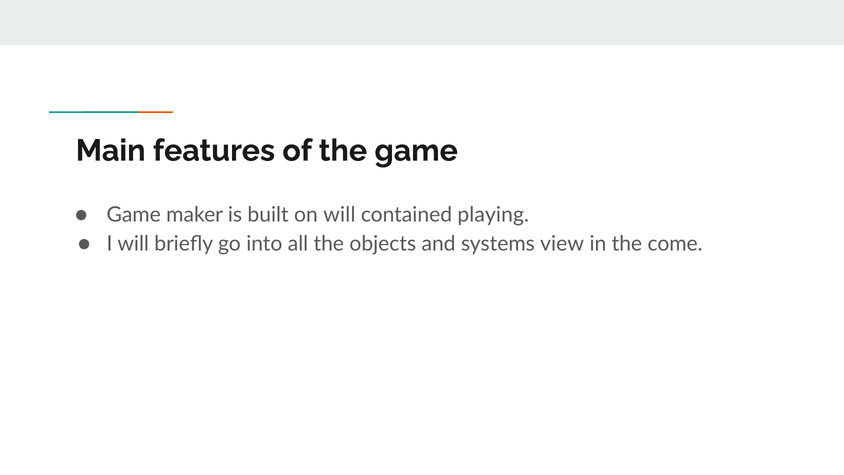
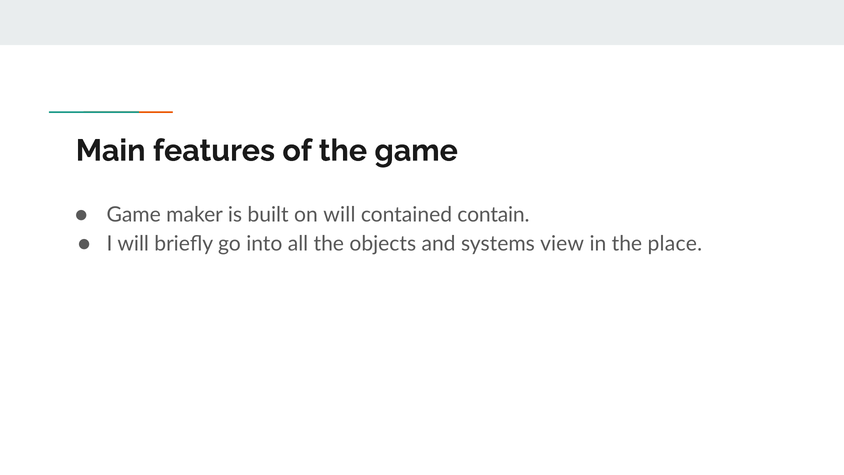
playing: playing -> contain (493, 215)
come: come -> place (675, 244)
